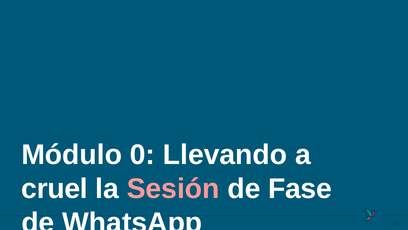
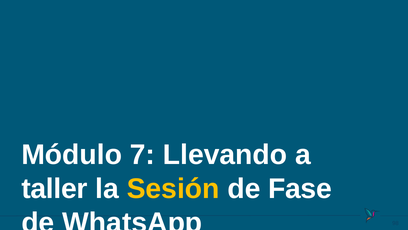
0: 0 -> 7 (142, 154)
cruel: cruel -> taller (55, 188)
Sesión colour: pink -> yellow (173, 188)
